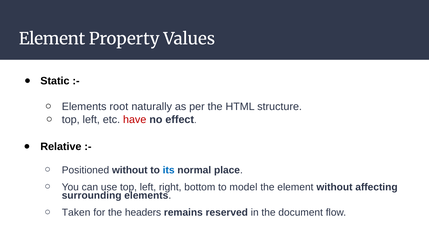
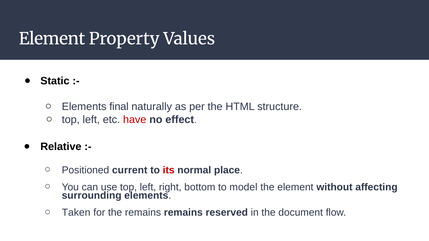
root: root -> final (119, 107)
Positioned without: without -> current (130, 170)
its colour: blue -> red (169, 170)
the headers: headers -> remains (143, 213)
